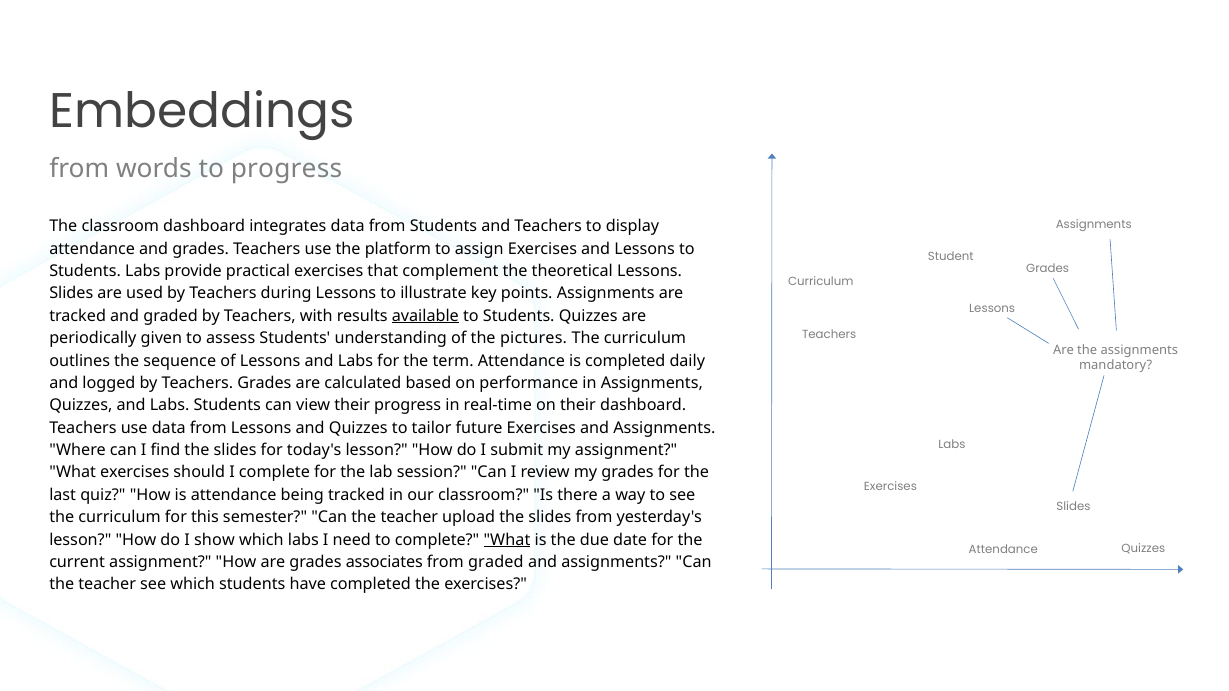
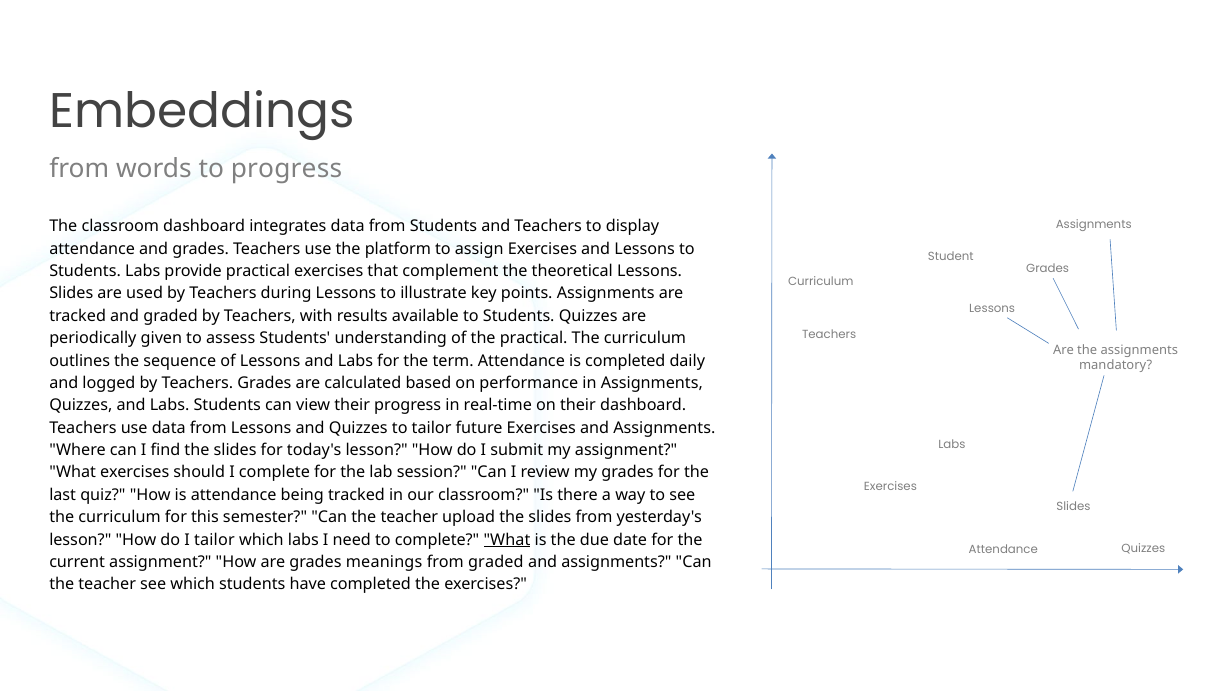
available underline: present -> none (425, 316)
the pictures: pictures -> practical (534, 339)
I show: show -> tailor (214, 540)
associates: associates -> meanings (384, 562)
